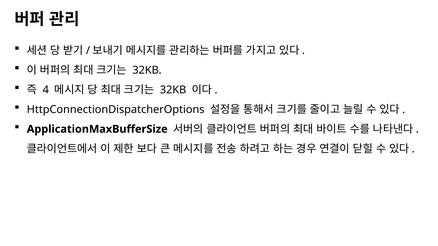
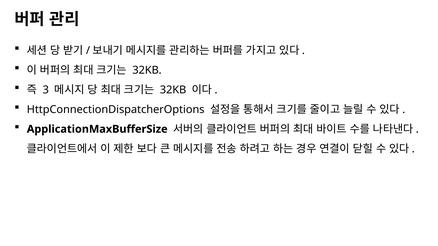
4: 4 -> 3 (46, 90)
